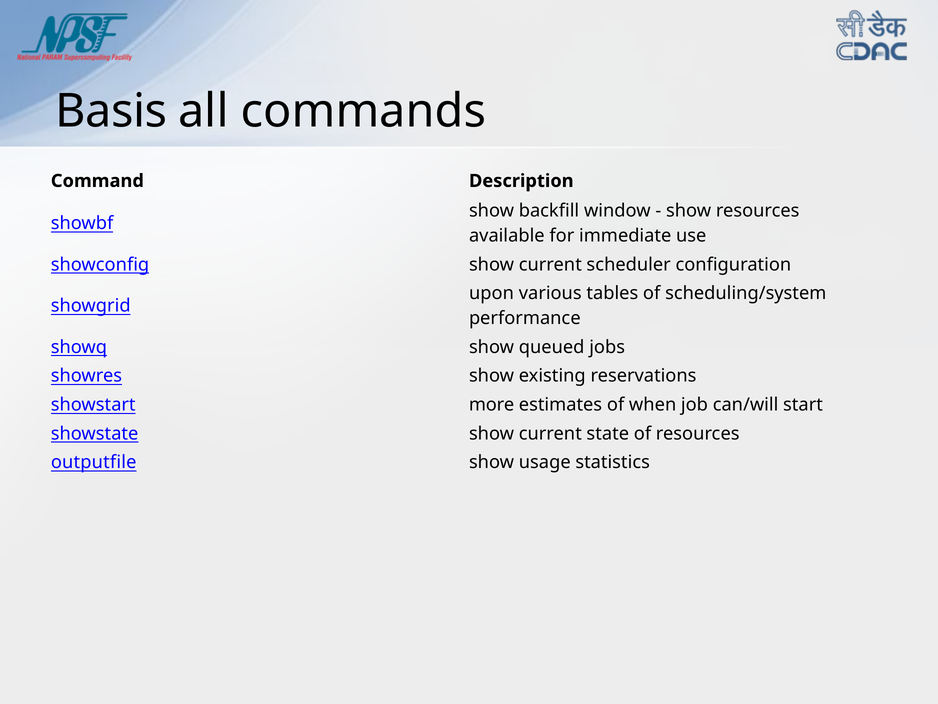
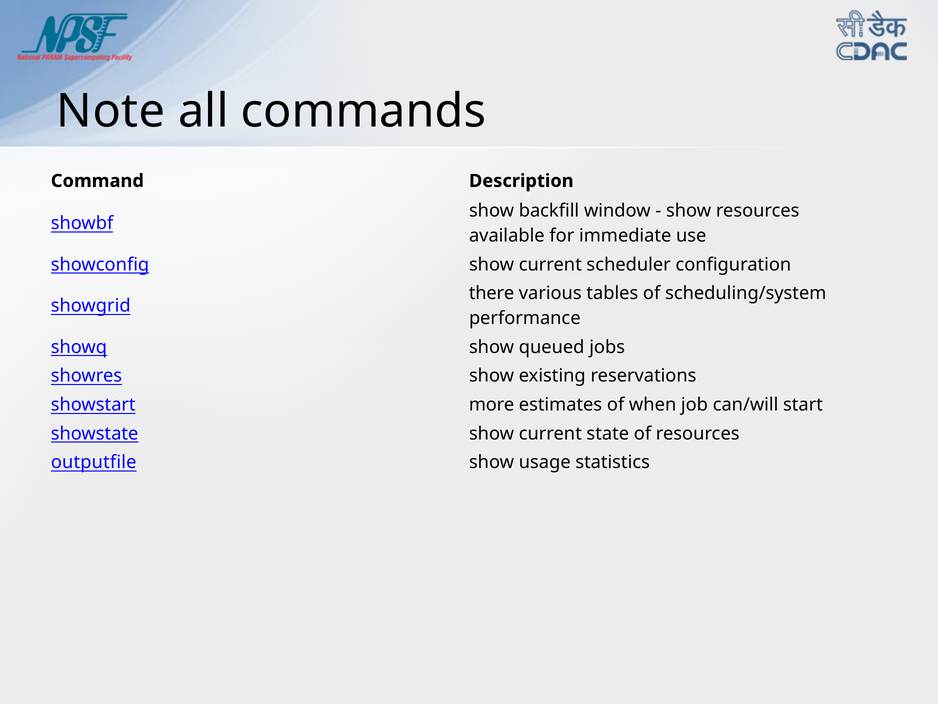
Basis: Basis -> Note (111, 111)
upon: upon -> there (492, 293)
